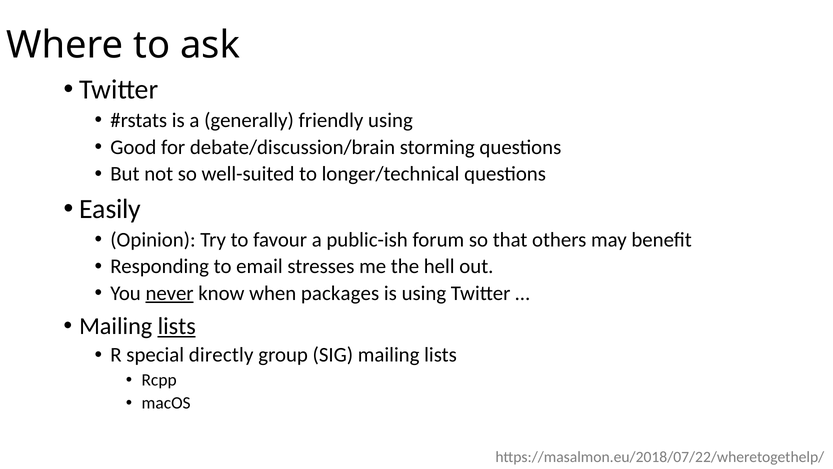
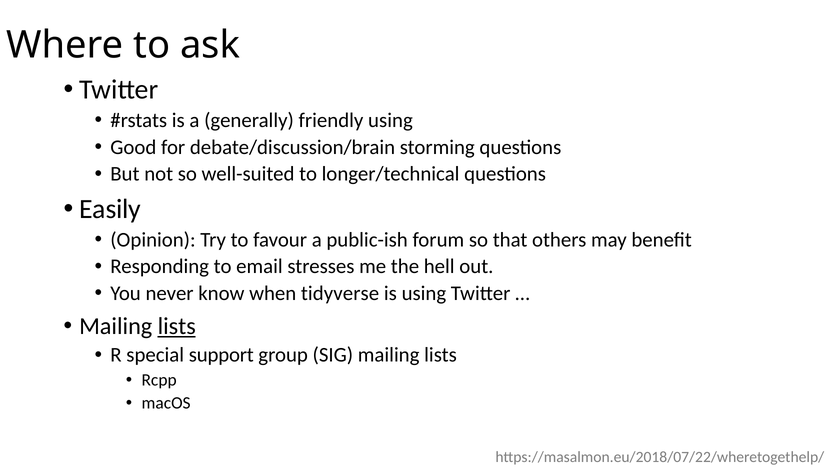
never underline: present -> none (170, 293)
packages: packages -> tidyverse (340, 293)
directly: directly -> support (221, 355)
